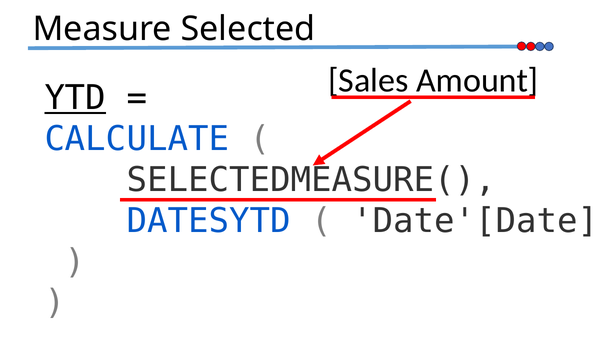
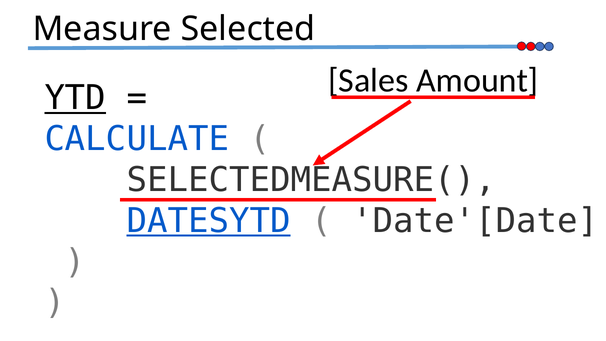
DATESYTD underline: none -> present (209, 221)
